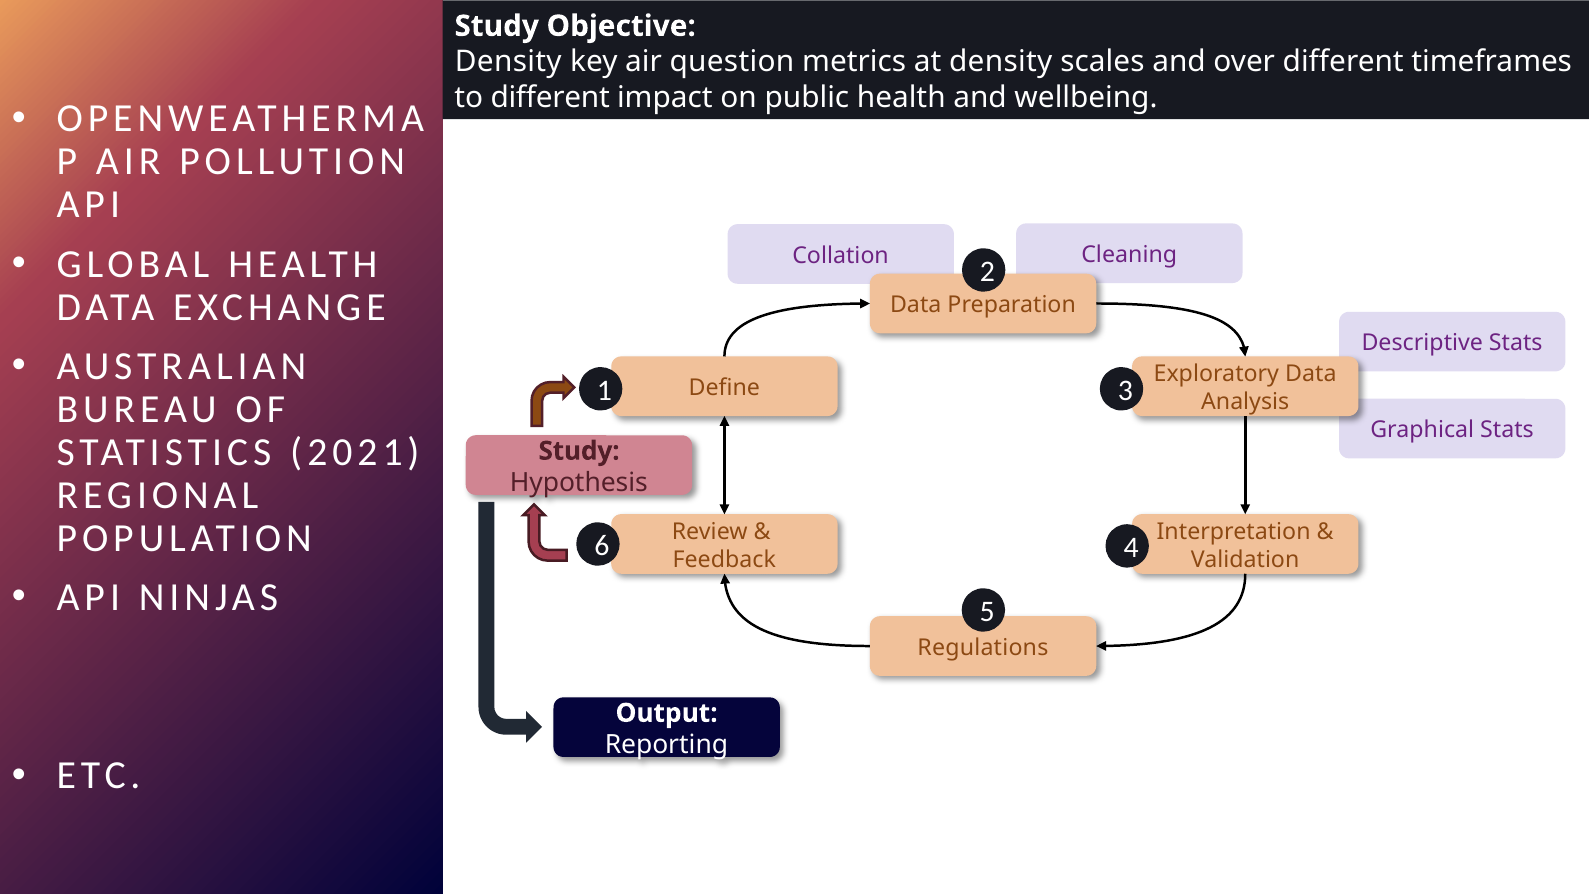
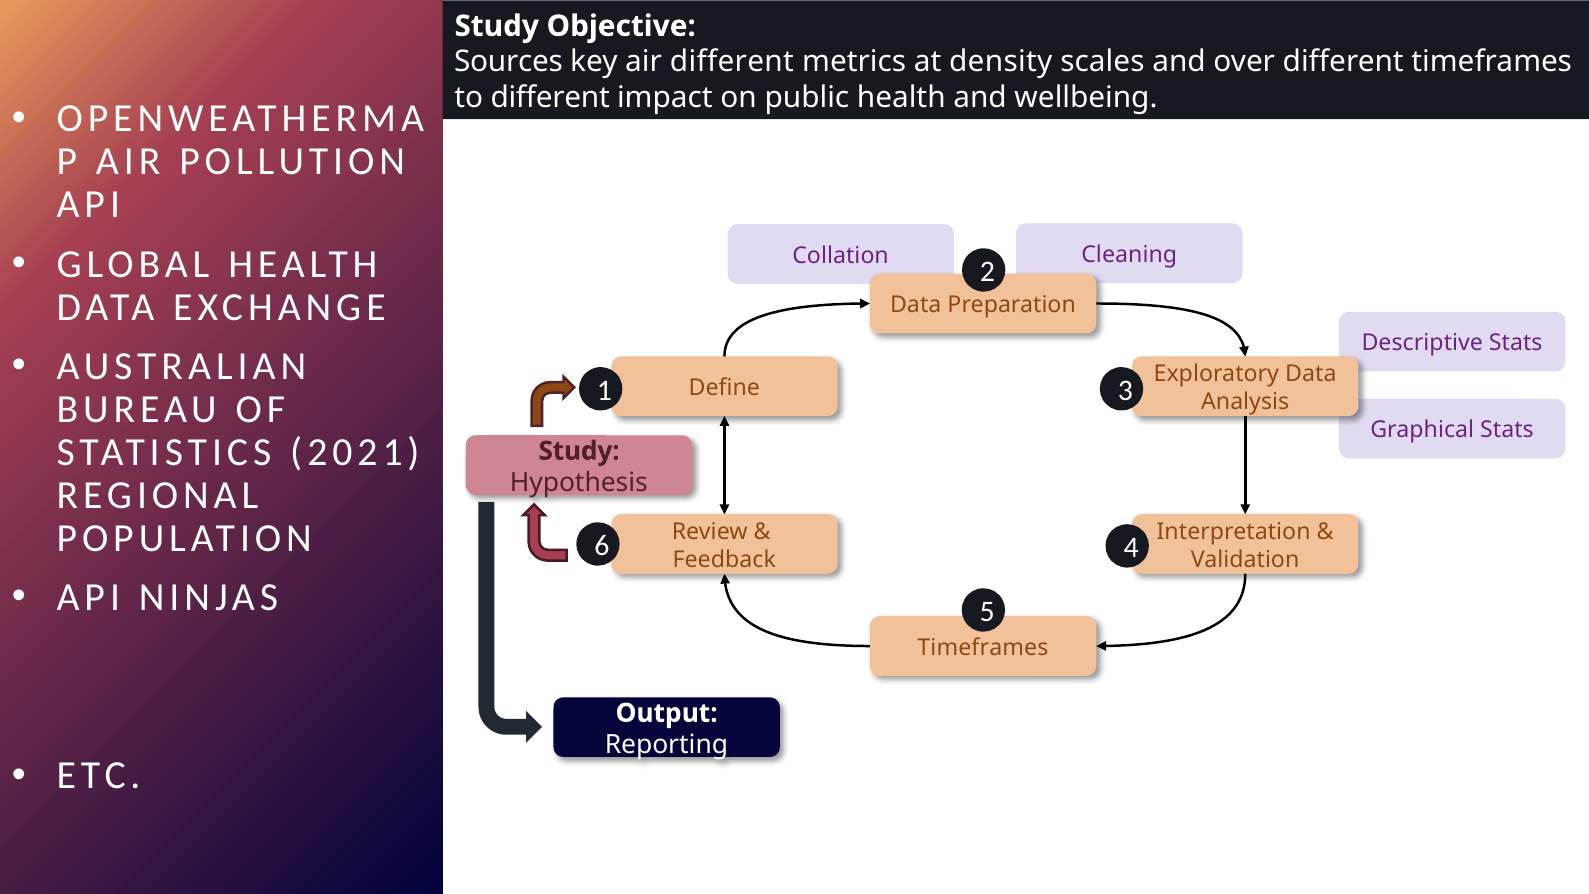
Density: Density -> Sources (509, 62)
air question: question -> different (732, 62)
Regulations: Regulations -> Timeframes (983, 647)
